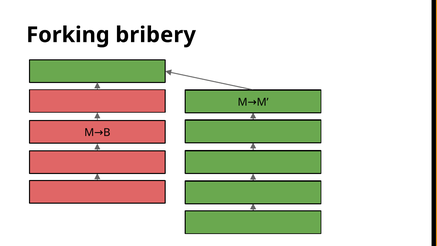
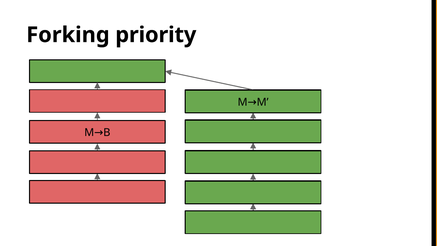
bribery: bribery -> priority (156, 35)
